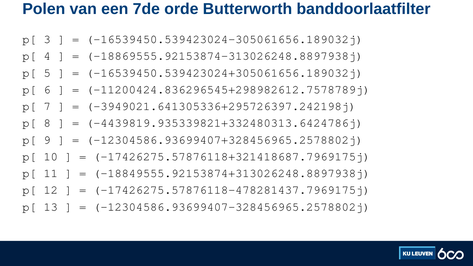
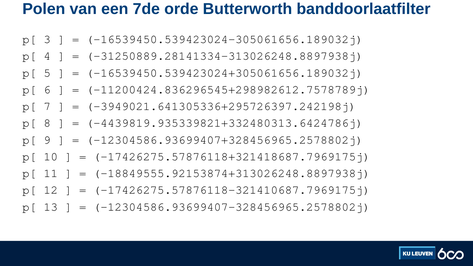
-18869555.92153874-313026248.8897938j: -18869555.92153874-313026248.8897938j -> -31250889.28141334-313026248.8897938j (225, 56)
-17426275.57876118-478281437.7969175j: -17426275.57876118-478281437.7969175j -> -17426275.57876118-321410687.7969175j (232, 190)
